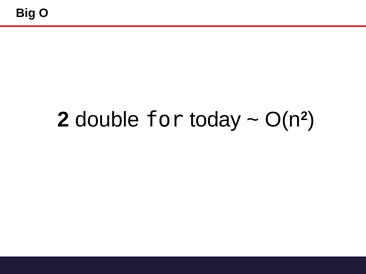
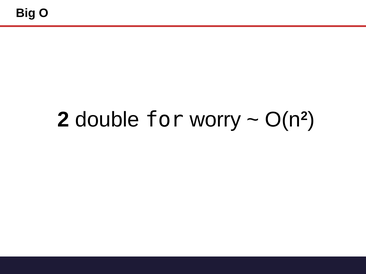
today: today -> worry (215, 120)
